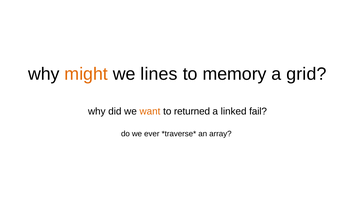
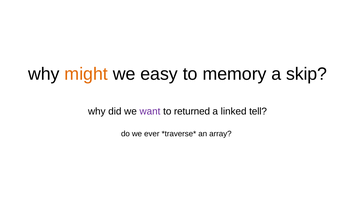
lines: lines -> easy (159, 74)
grid: grid -> skip (307, 74)
want colour: orange -> purple (150, 111)
fail: fail -> tell (258, 111)
